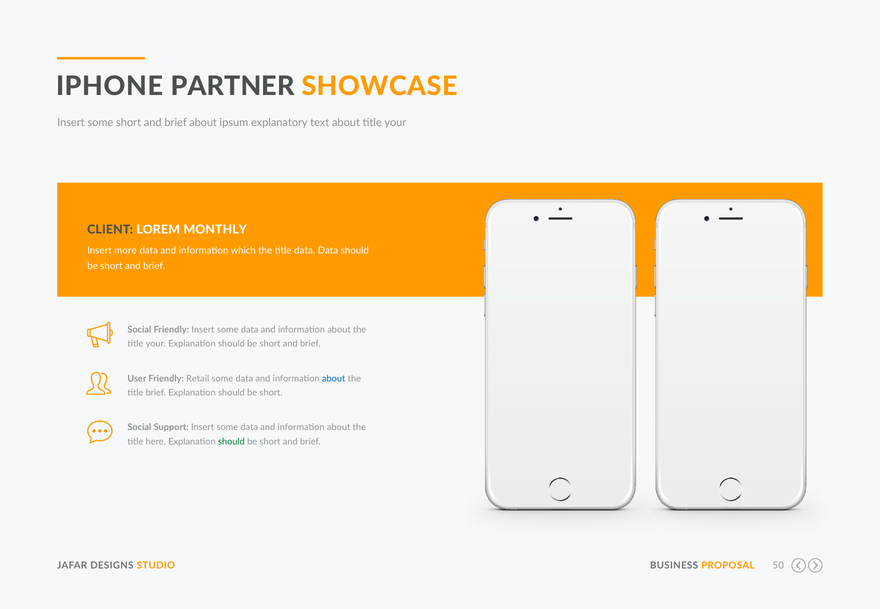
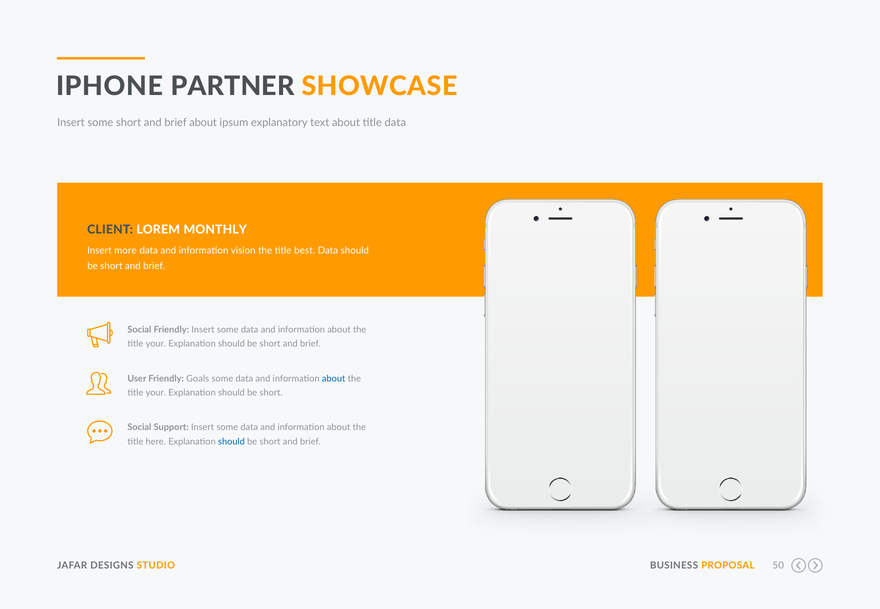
about title your: your -> data (395, 122)
which: which -> vision (243, 251)
title data: data -> best (305, 251)
Retail: Retail -> Goals (198, 379)
brief: brief -> your (156, 393)
should colour: green -> blue (231, 442)
